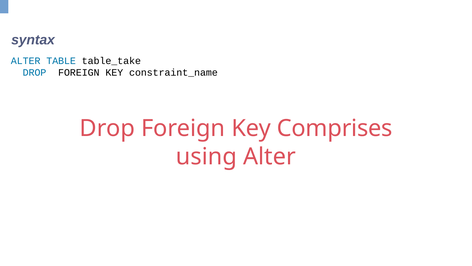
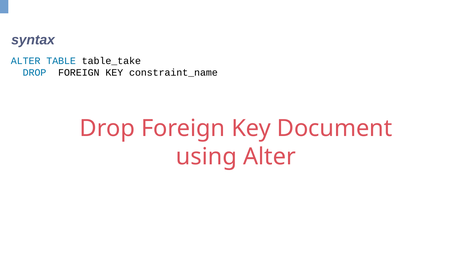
Comprises: Comprises -> Document (335, 128)
